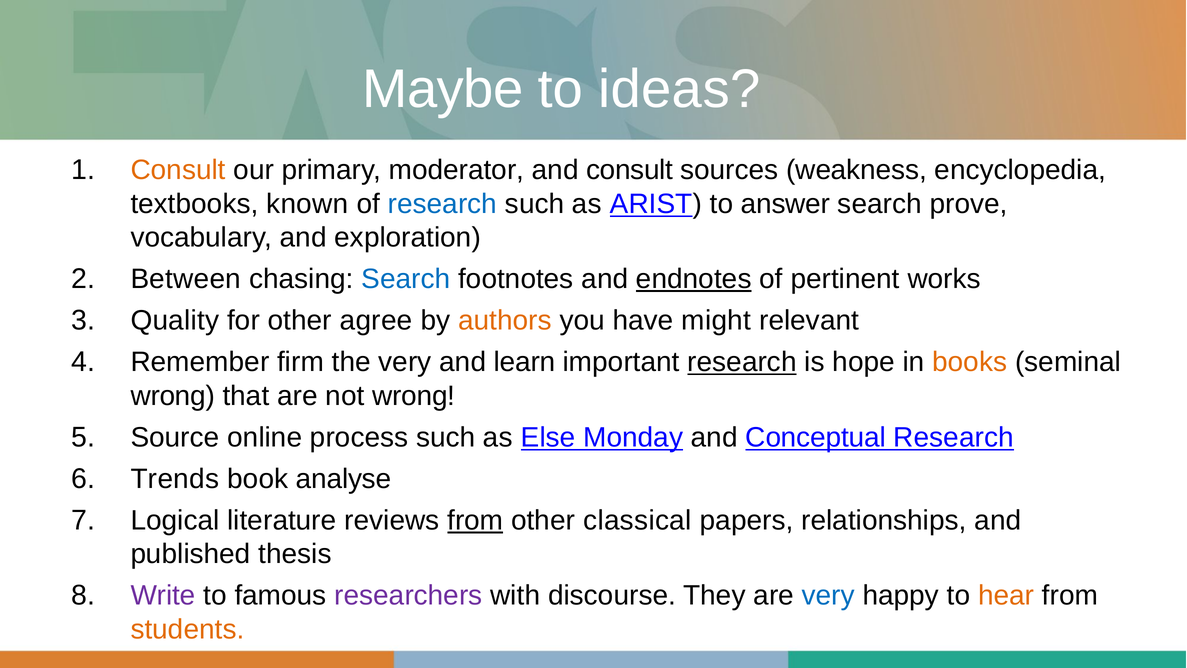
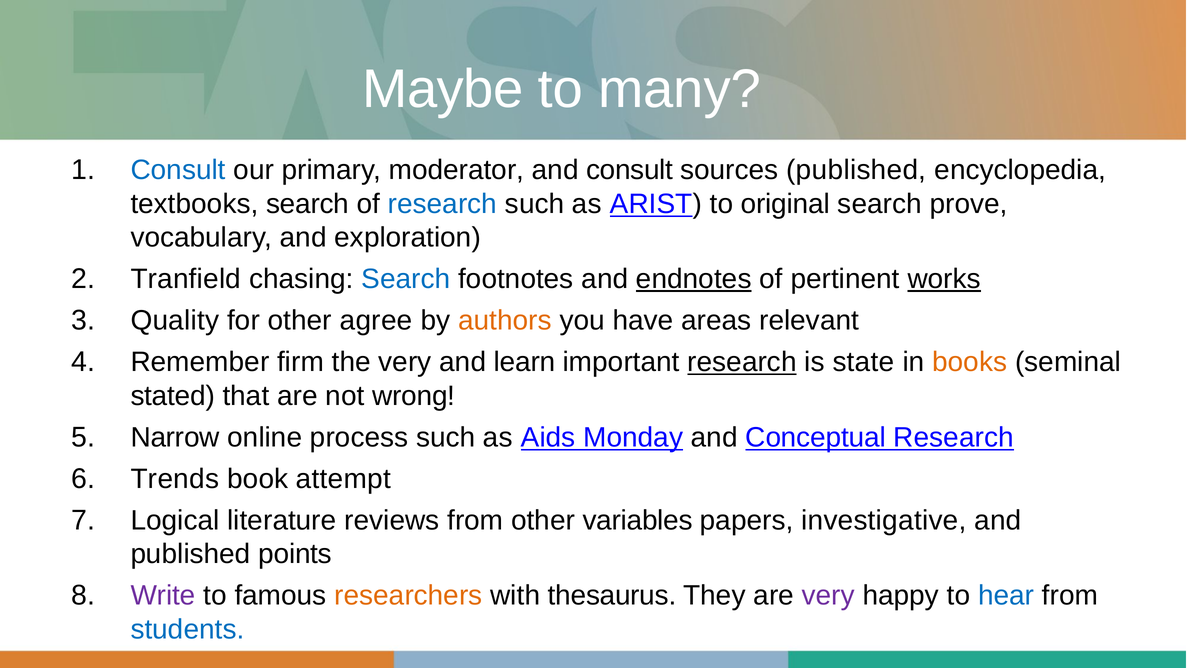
ideas: ideas -> many (680, 89)
Consult colour: orange -> blue (178, 170)
sources weakness: weakness -> published (856, 170)
textbooks known: known -> search (308, 204)
answer: answer -> original (785, 204)
Between: Between -> Tranfield (186, 279)
works underline: none -> present (944, 279)
might: might -> areas (716, 320)
hope: hope -> state (864, 362)
wrong: wrong -> stated (173, 396)
Source: Source -> Narrow (175, 437)
Else: Else -> Aids (548, 437)
analyse: analyse -> attempt (343, 479)
from underline: present -> none (475, 520)
classical: classical -> variables (638, 520)
relationships: relationships -> investigative (884, 520)
thesis: thesis -> points (295, 554)
researchers colour: purple -> orange (408, 595)
discourse: discourse -> thesaurus (612, 595)
very colour: blue -> purple (828, 595)
hear colour: orange -> blue (1006, 595)
students colour: orange -> blue (187, 629)
